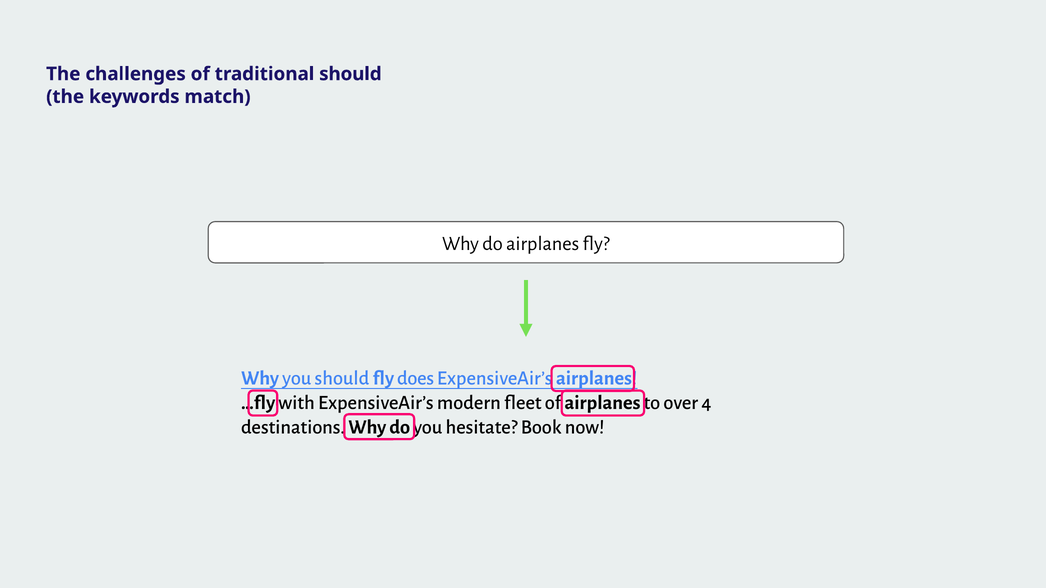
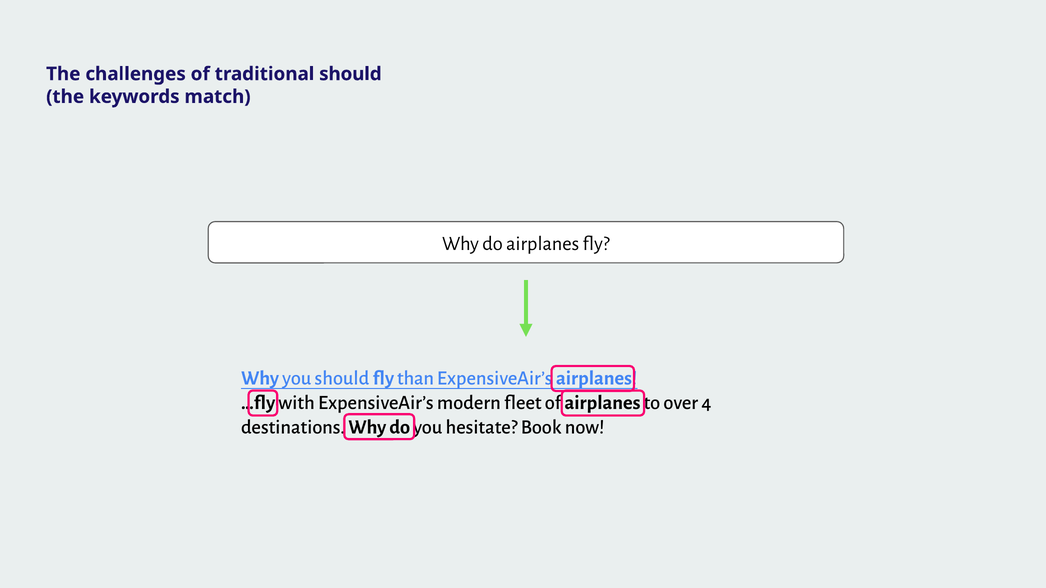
does: does -> than (416, 378)
